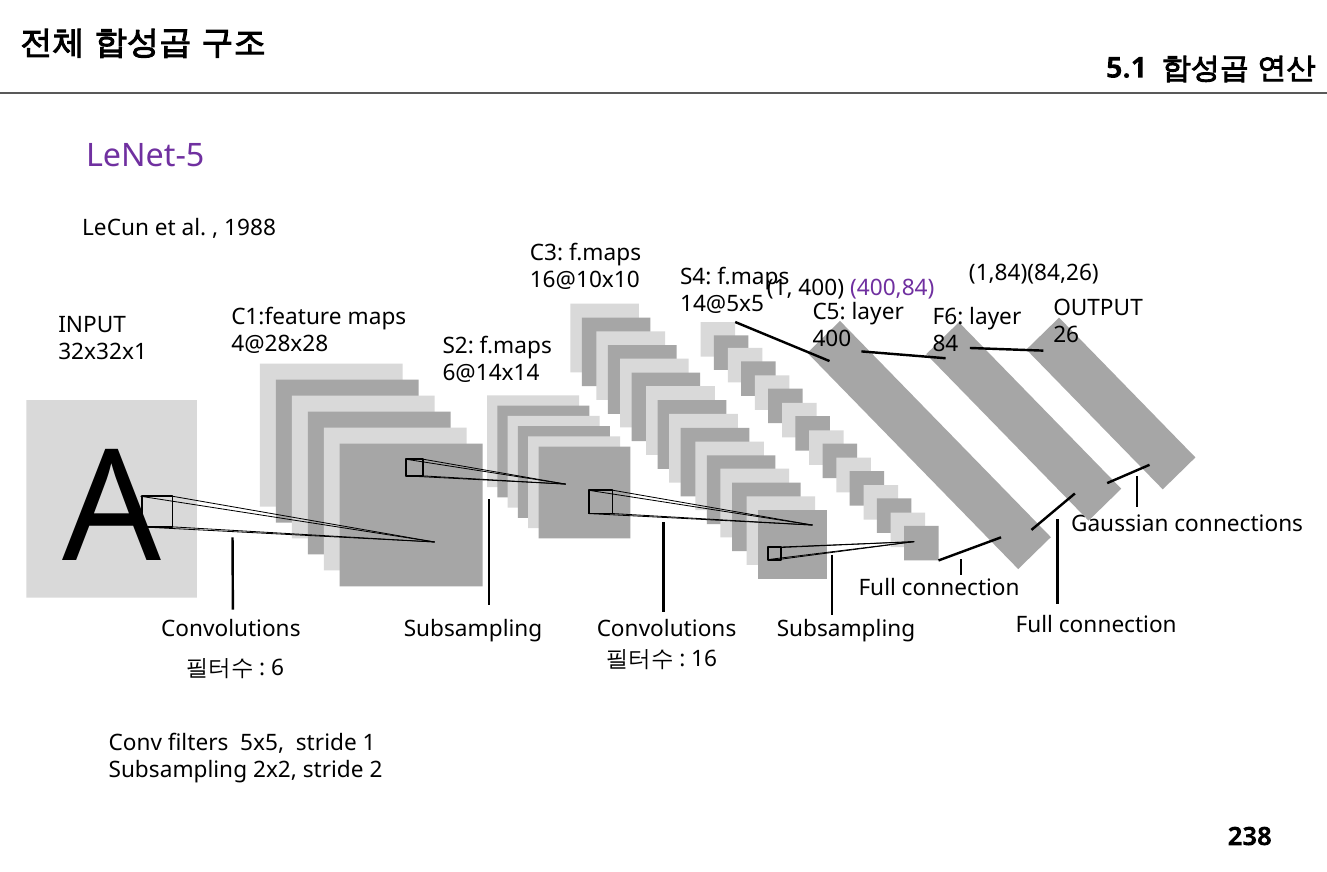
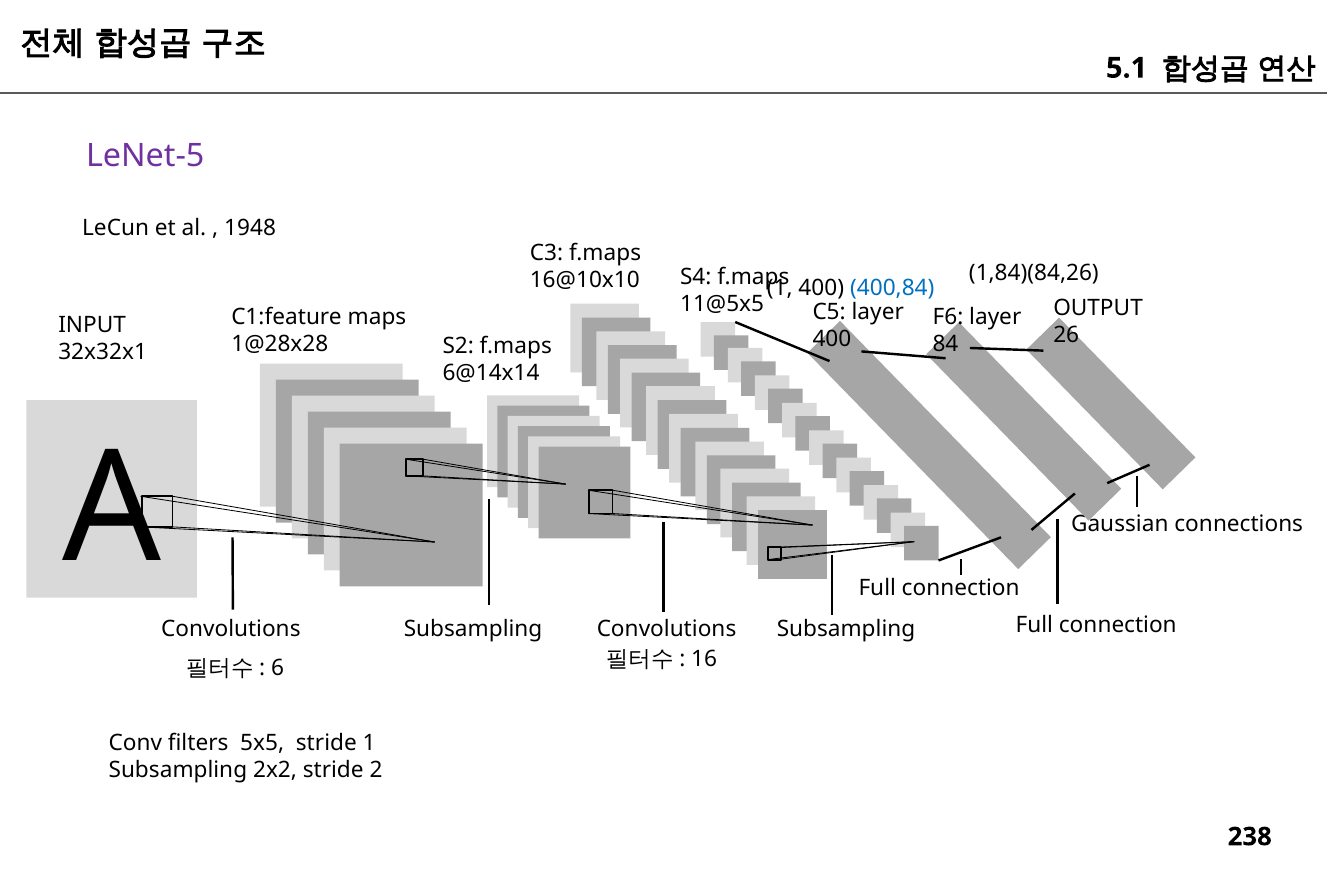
1988: 1988 -> 1948 (250, 228)
400,84 colour: purple -> blue (892, 288)
14@5x5: 14@5x5 -> 11@5x5 (722, 304)
4@28x28: 4@28x28 -> 1@28x28 (280, 344)
